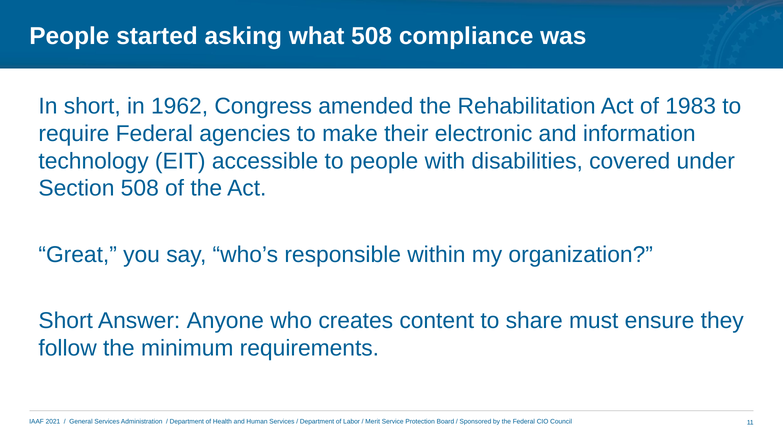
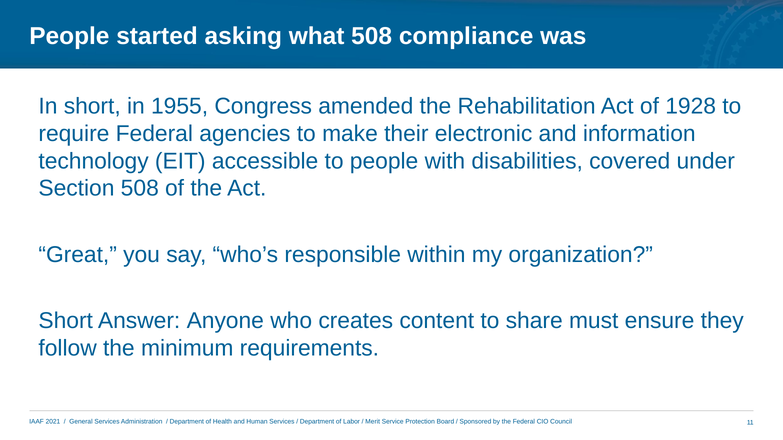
1962: 1962 -> 1955 (180, 106)
1983: 1983 -> 1928 (691, 106)
